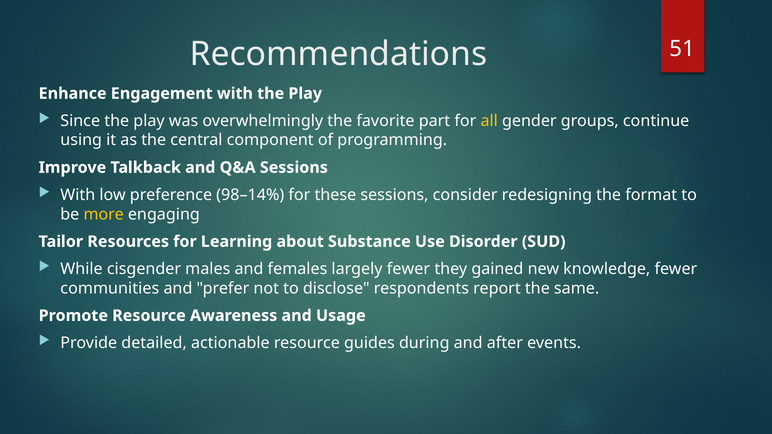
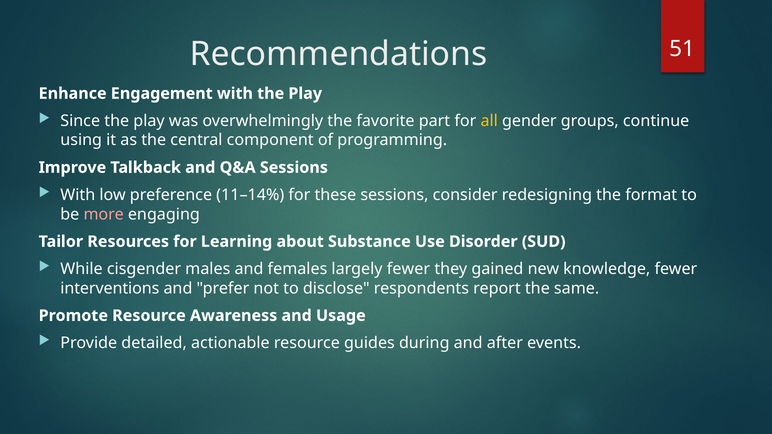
98–14%: 98–14% -> 11–14% (250, 195)
more colour: yellow -> pink (104, 214)
communities: communities -> interventions (110, 288)
